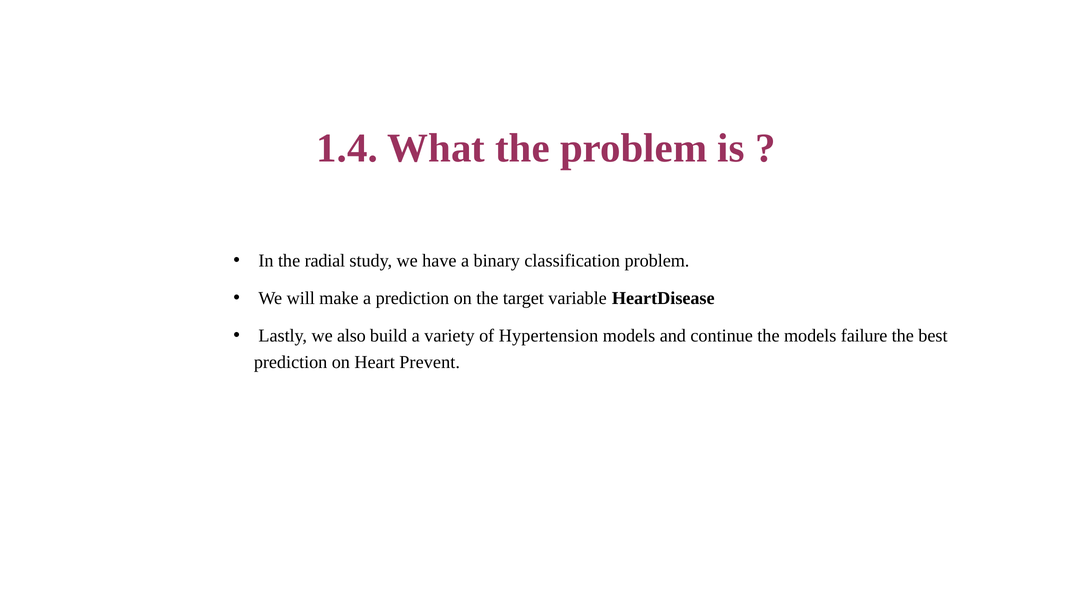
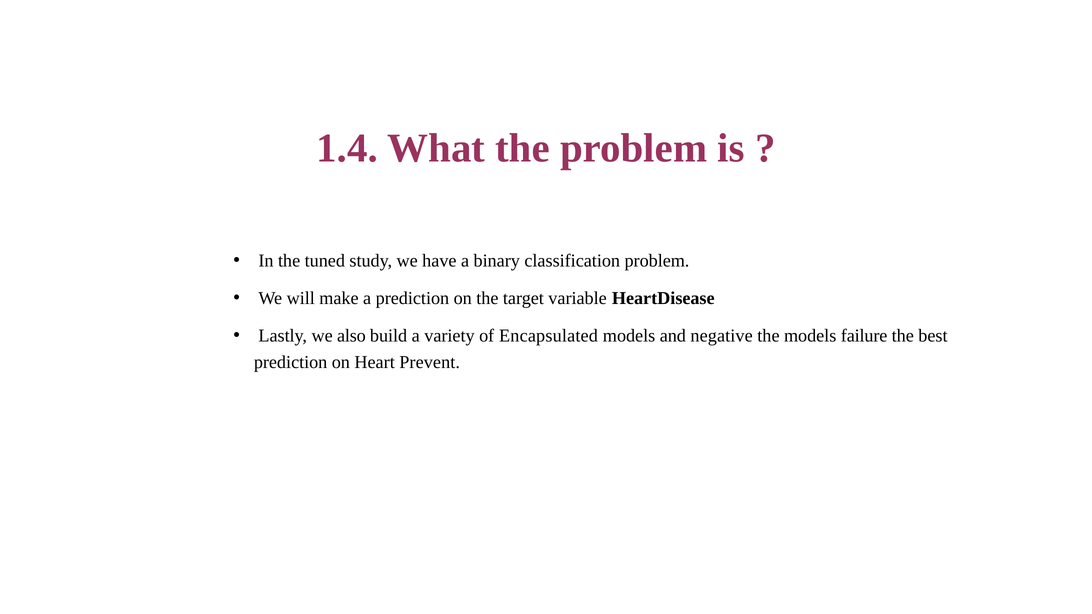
radial: radial -> tuned (325, 261)
Hypertension: Hypertension -> Encapsulated (549, 336)
continue: continue -> negative (722, 336)
